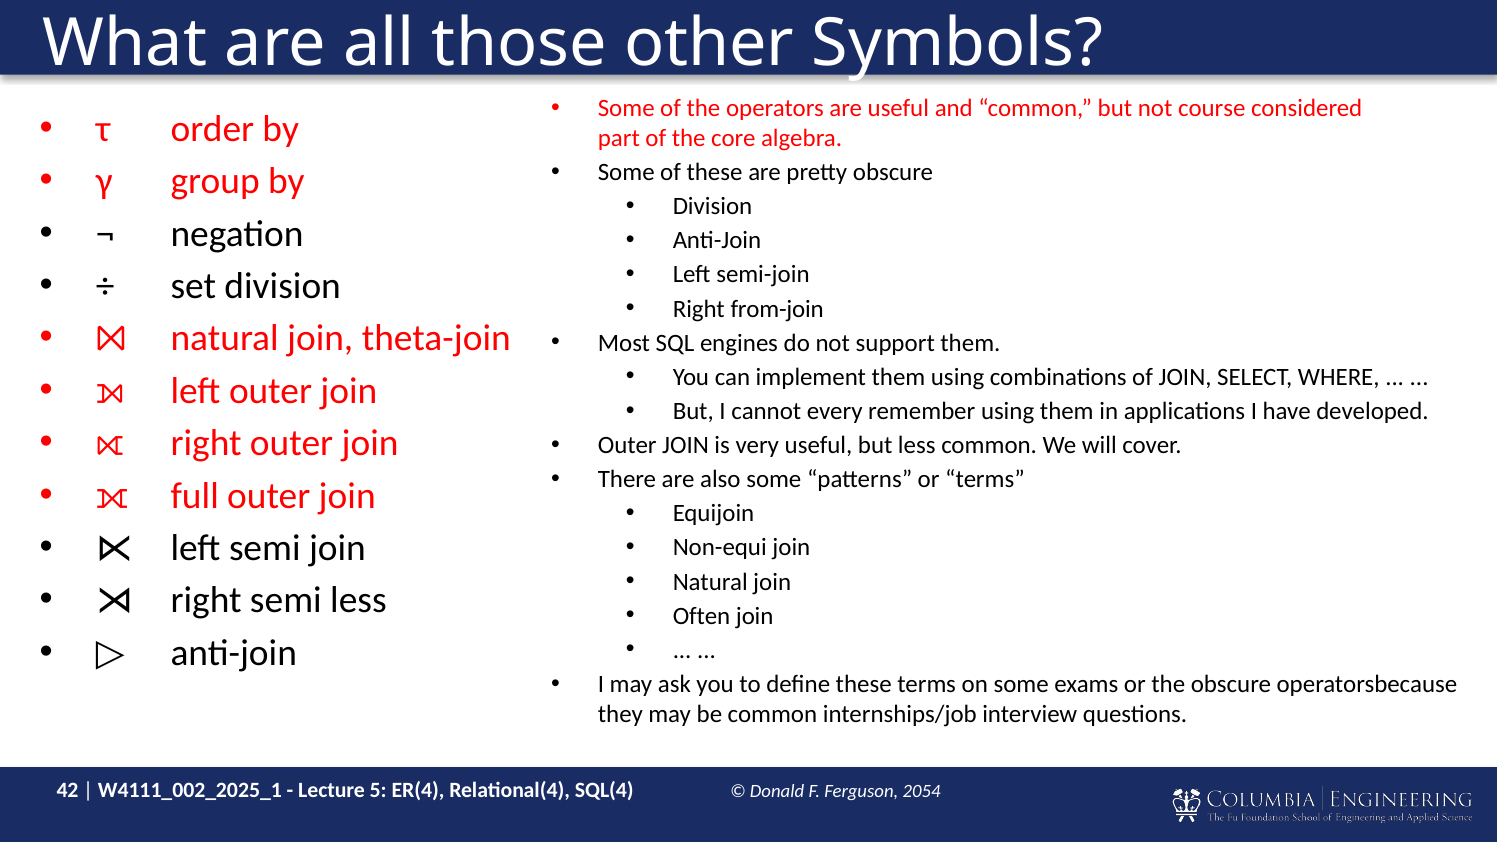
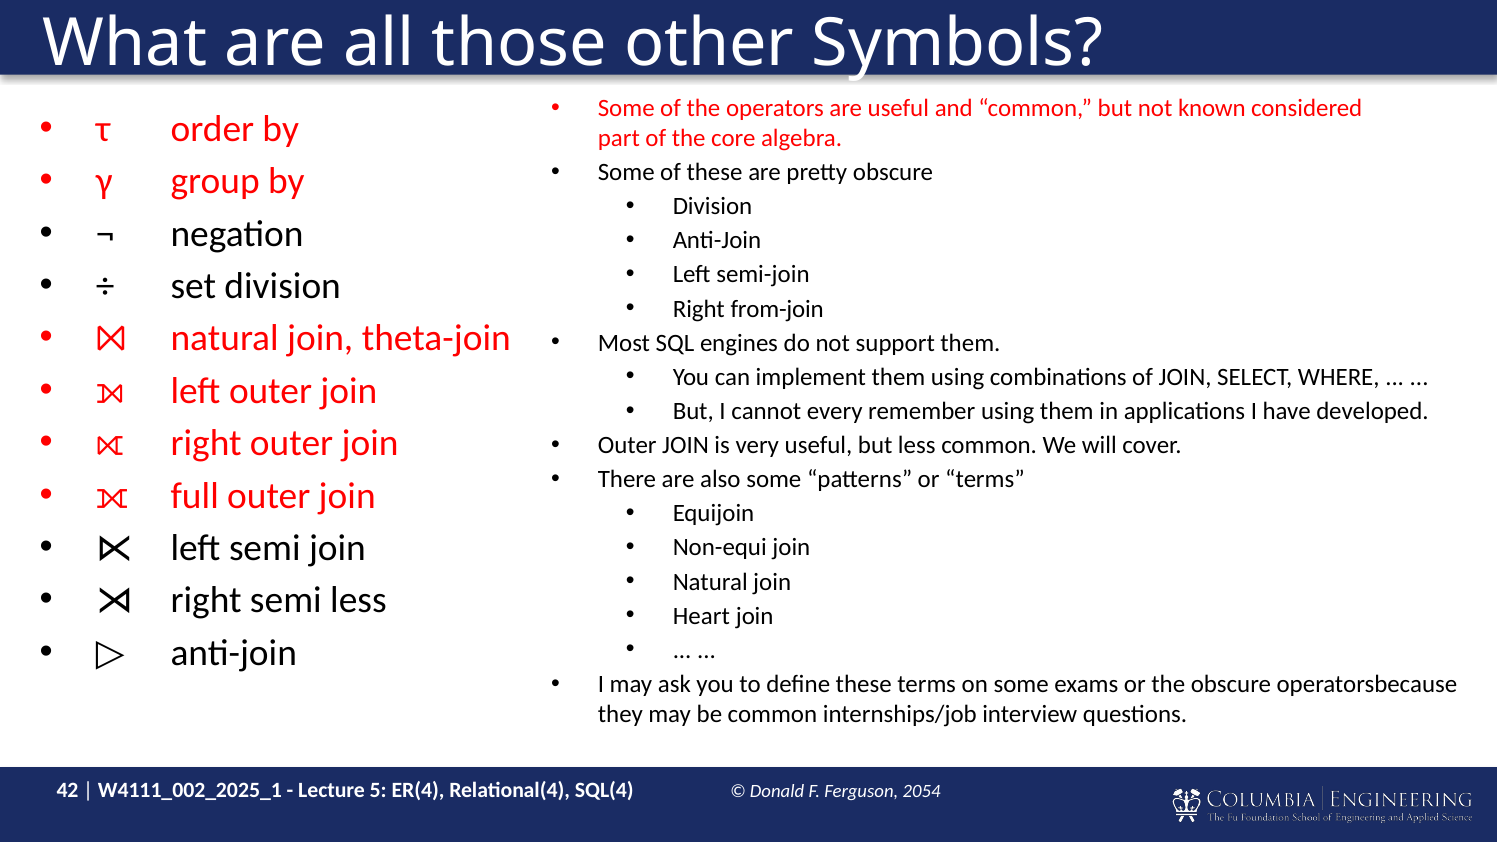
course: course -> known (1212, 108)
Often: Often -> Heart (701, 616)
